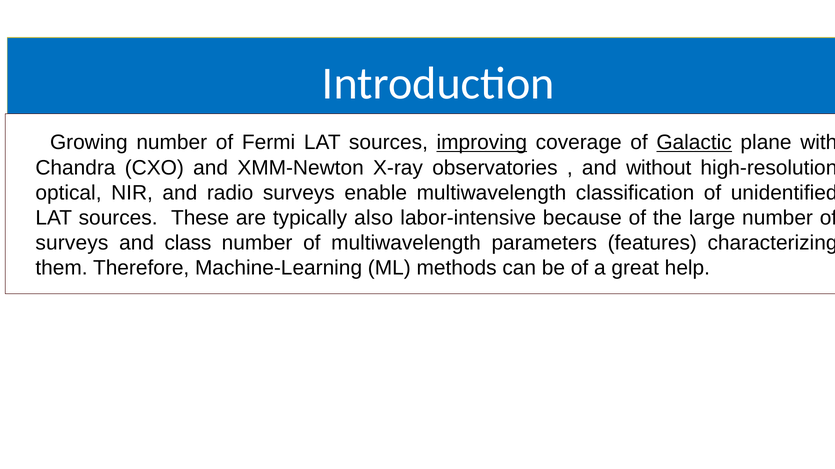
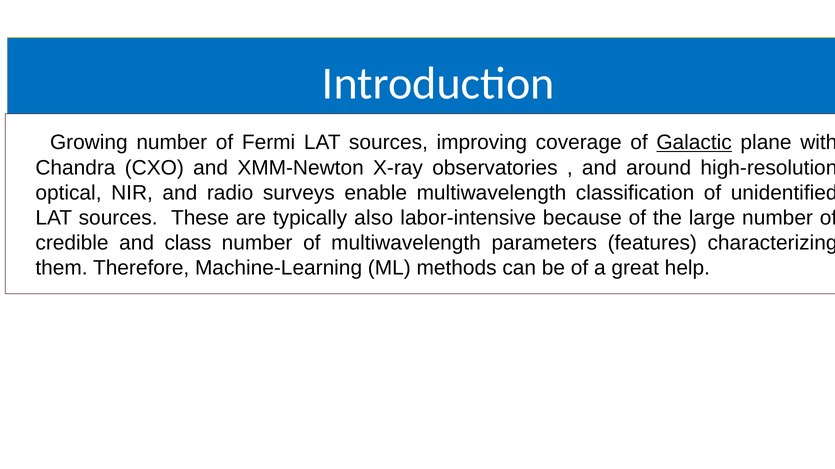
improving underline: present -> none (482, 143)
without: without -> around (659, 168)
surveys: surveys -> credible (72, 243)
